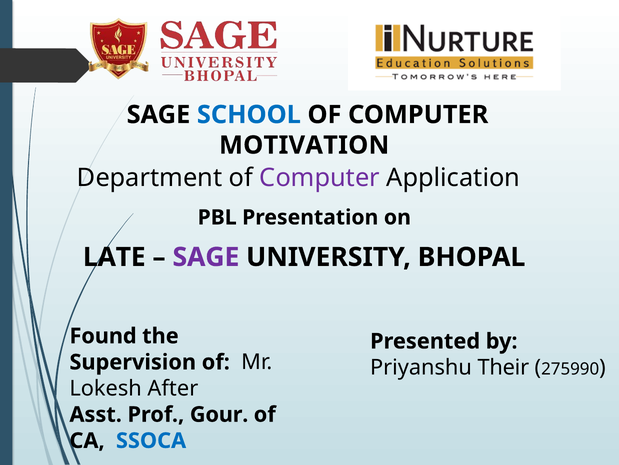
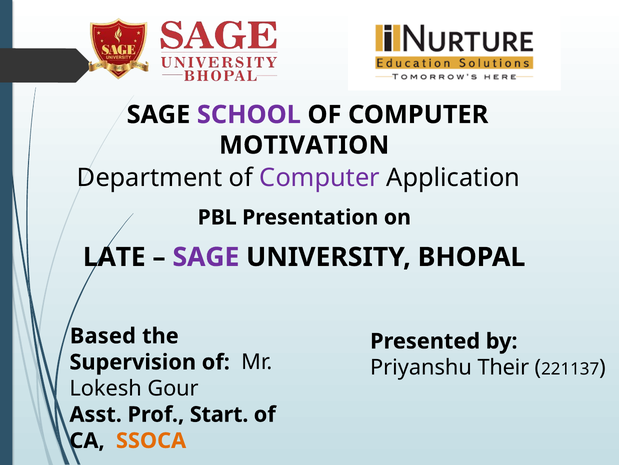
SCHOOL colour: blue -> purple (249, 115)
Found: Found -> Based (103, 336)
275990: 275990 -> 221137 (570, 368)
After: After -> Gour (173, 388)
Gour: Gour -> Start (219, 414)
SSOCA colour: blue -> orange (151, 440)
